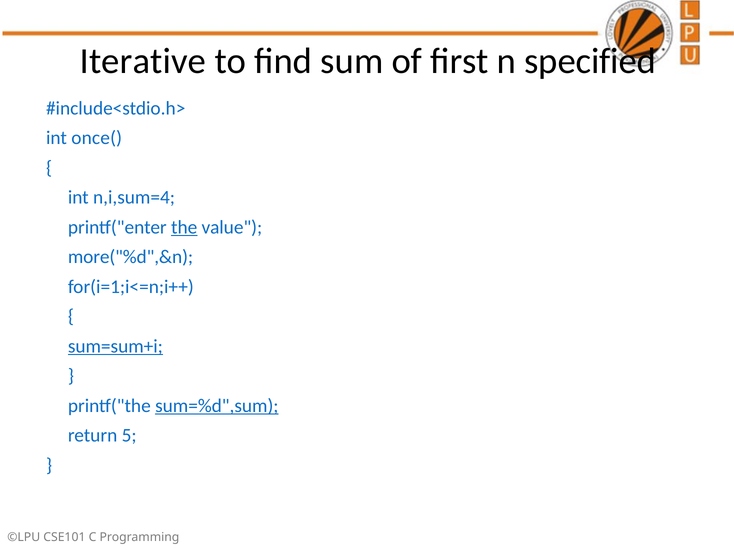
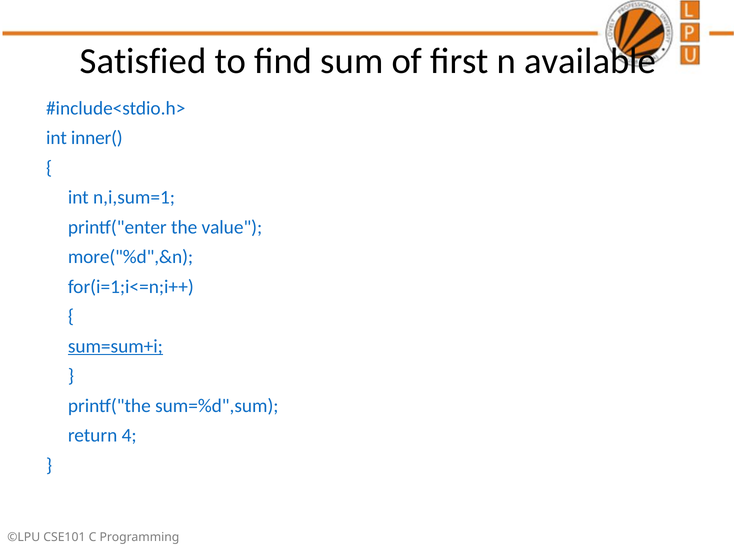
Iterative: Iterative -> Satisfied (143, 61)
specified: specified -> available (590, 61)
once(: once( -> inner( (97, 138)
n,i,sum=4: n,i,sum=4 -> n,i,sum=1 (134, 198)
the underline: present -> none (184, 227)
sum=%d",sum underline: present -> none (217, 406)
5: 5 -> 4 (129, 436)
